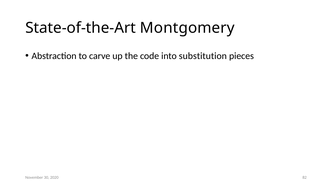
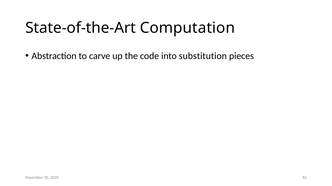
Montgomery: Montgomery -> Computation (187, 28)
